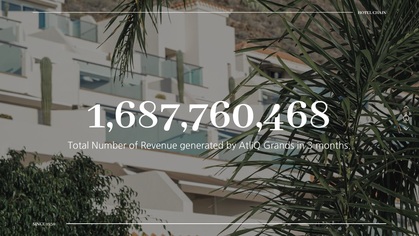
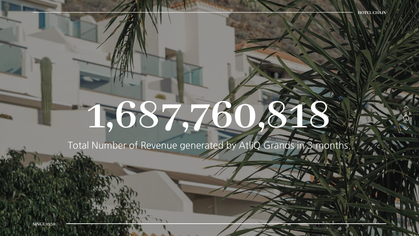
1,687,760,468: 1,687,760,468 -> 1,687,760,818 (209, 113)
